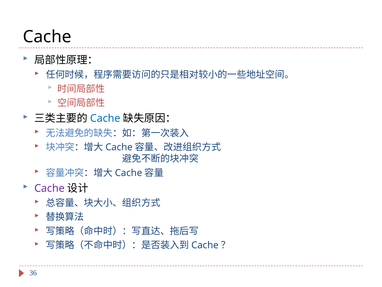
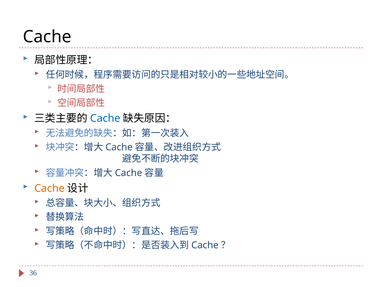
Cache colour: purple -> orange (49, 188)
